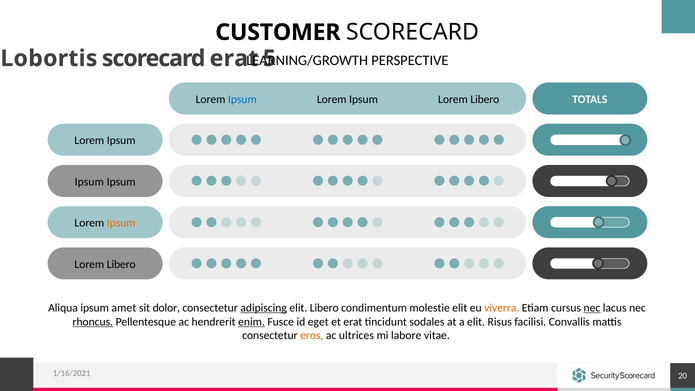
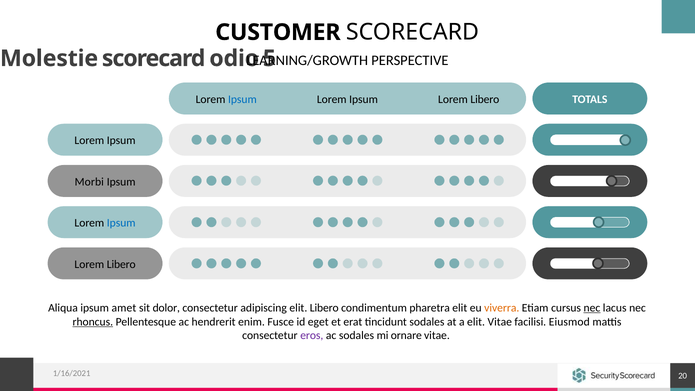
Lobortis: Lobortis -> Molestie (49, 58)
scorecard erat: erat -> odio (234, 58)
Ipsum: Ipsum -> Morbi (89, 182)
Ipsum colour: orange -> blue (121, 223)
adipiscing underline: present -> none (264, 308)
molestie: molestie -> pharetra (430, 308)
enim underline: present -> none (252, 322)
elit Risus: Risus -> Vitae (500, 322)
Convallis: Convallis -> Eiusmod (569, 322)
eros colour: orange -> purple (312, 336)
ac ultrices: ultrices -> sodales (356, 336)
labore: labore -> ornare (406, 336)
